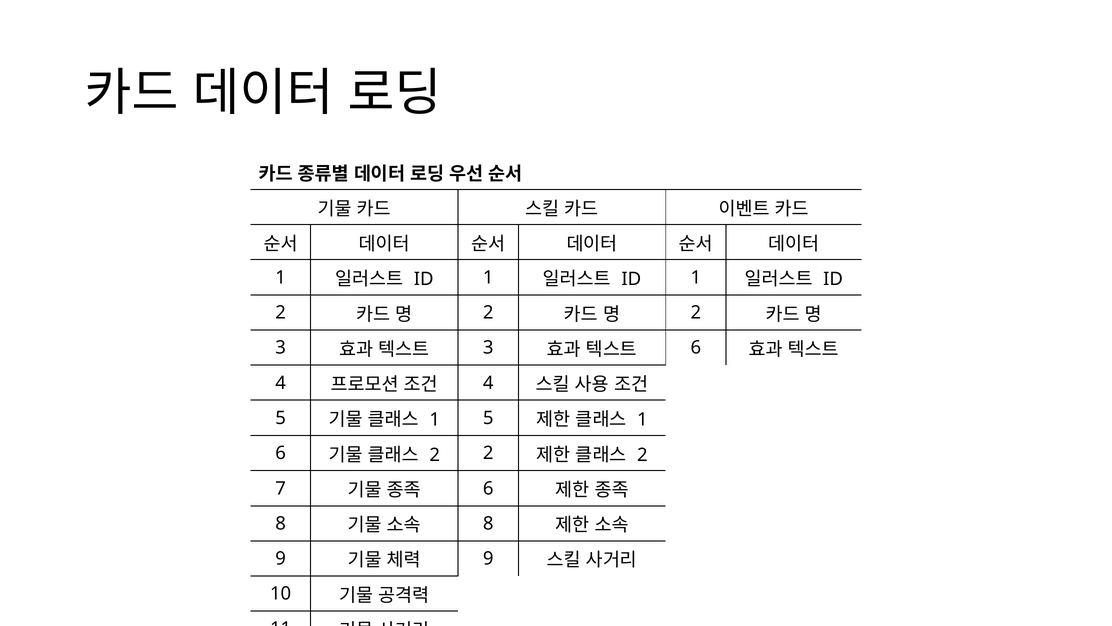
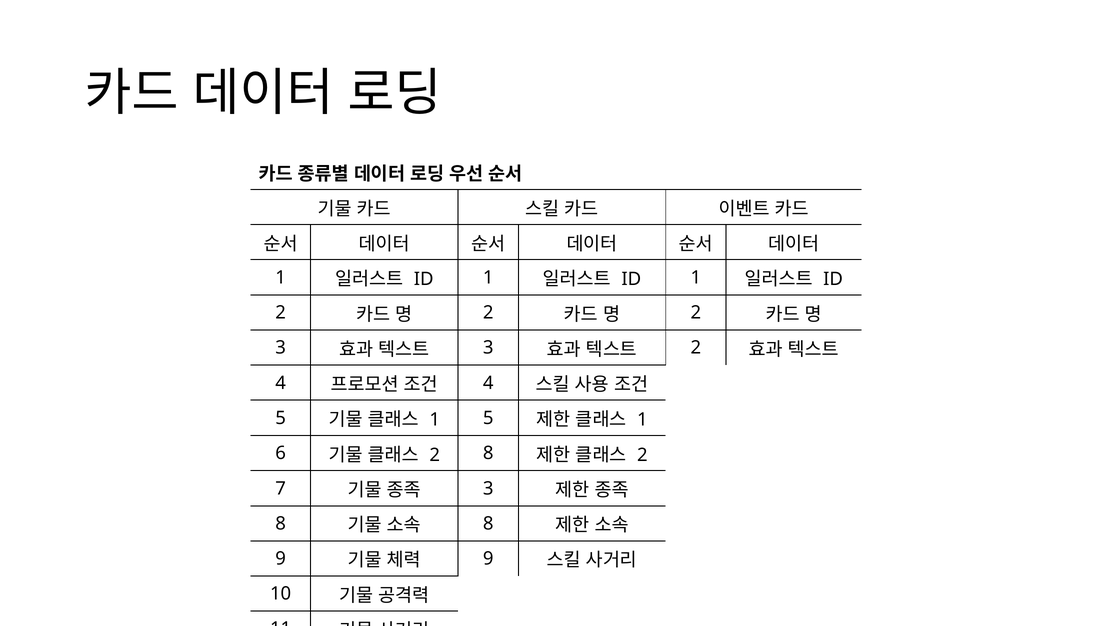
6: 6 -> 2 (696, 348)
2 2: 2 -> 8 (488, 453)
6: 6 -> 3 (488, 488)
